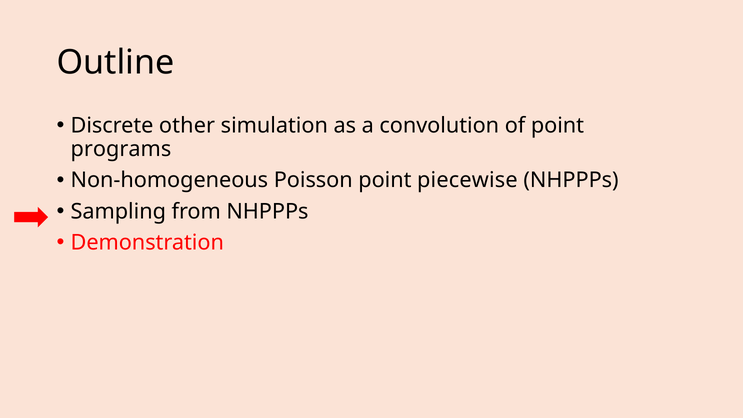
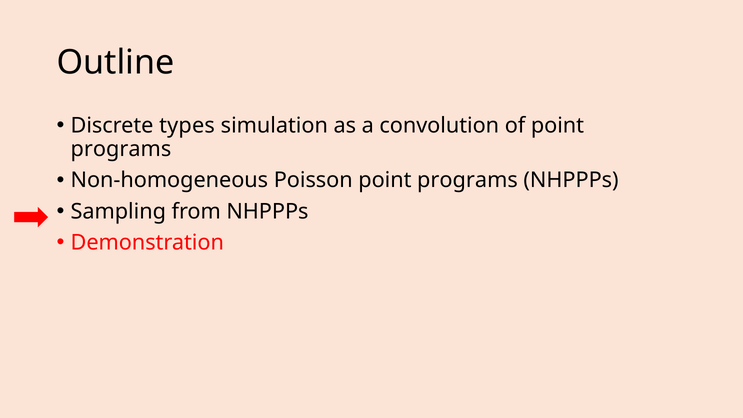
other: other -> types (187, 126)
Poisson point piecewise: piecewise -> programs (467, 180)
